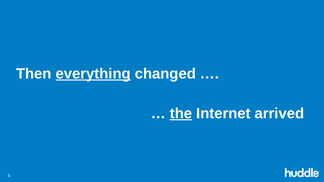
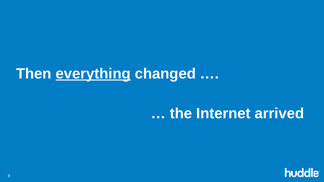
the underline: present -> none (181, 114)
